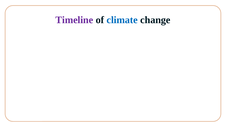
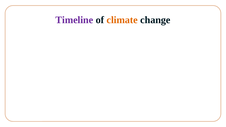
climate colour: blue -> orange (122, 20)
